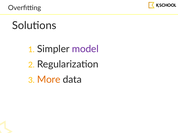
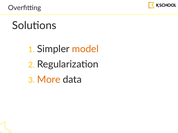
model colour: purple -> orange (85, 49)
